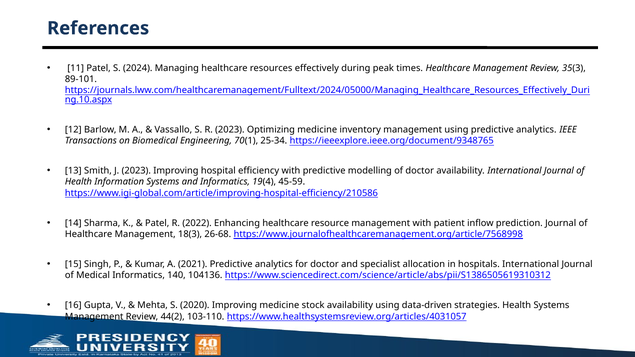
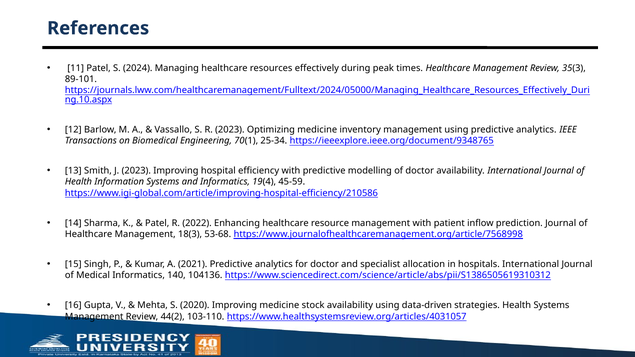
26-68: 26-68 -> 53-68 (218, 234)
